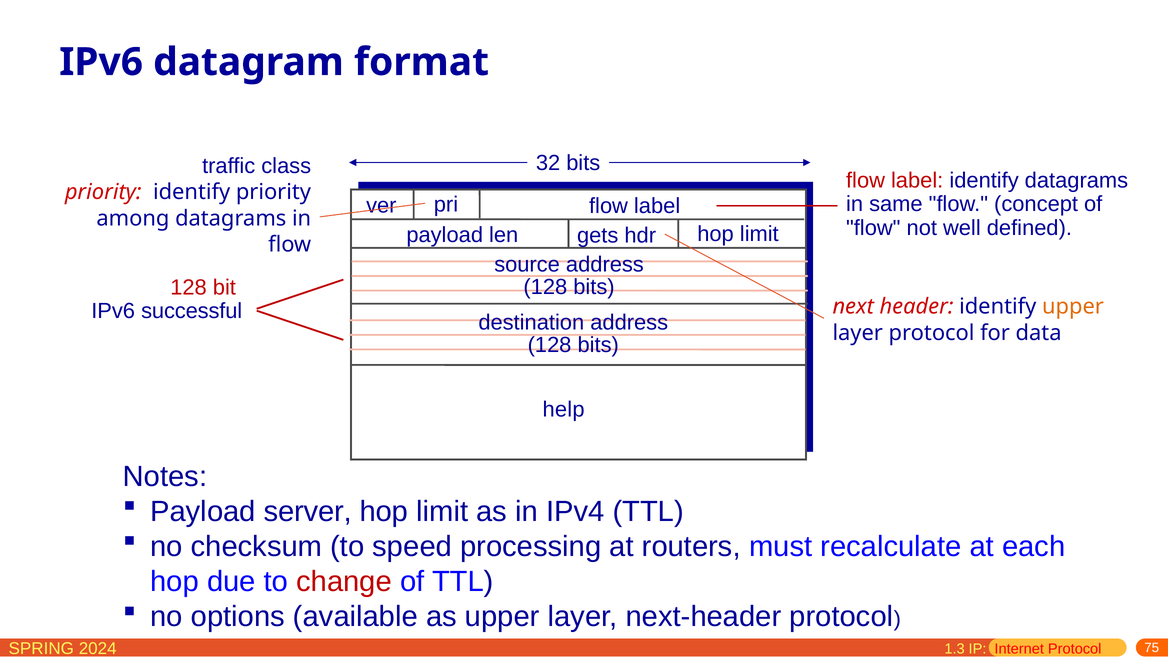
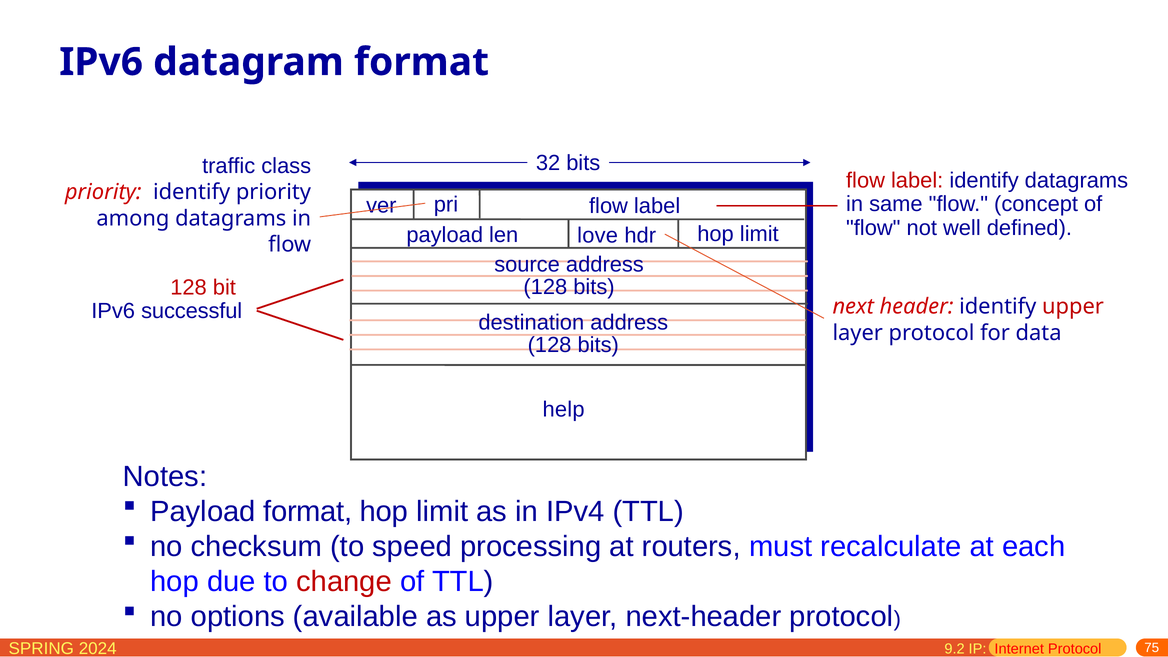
gets: gets -> love (598, 236)
upper colour: orange -> red (1073, 307)
Payload server: server -> format (308, 512)
1.3: 1.3 -> 9.2 (955, 649)
